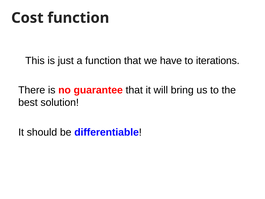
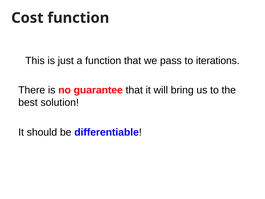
have: have -> pass (171, 61)
